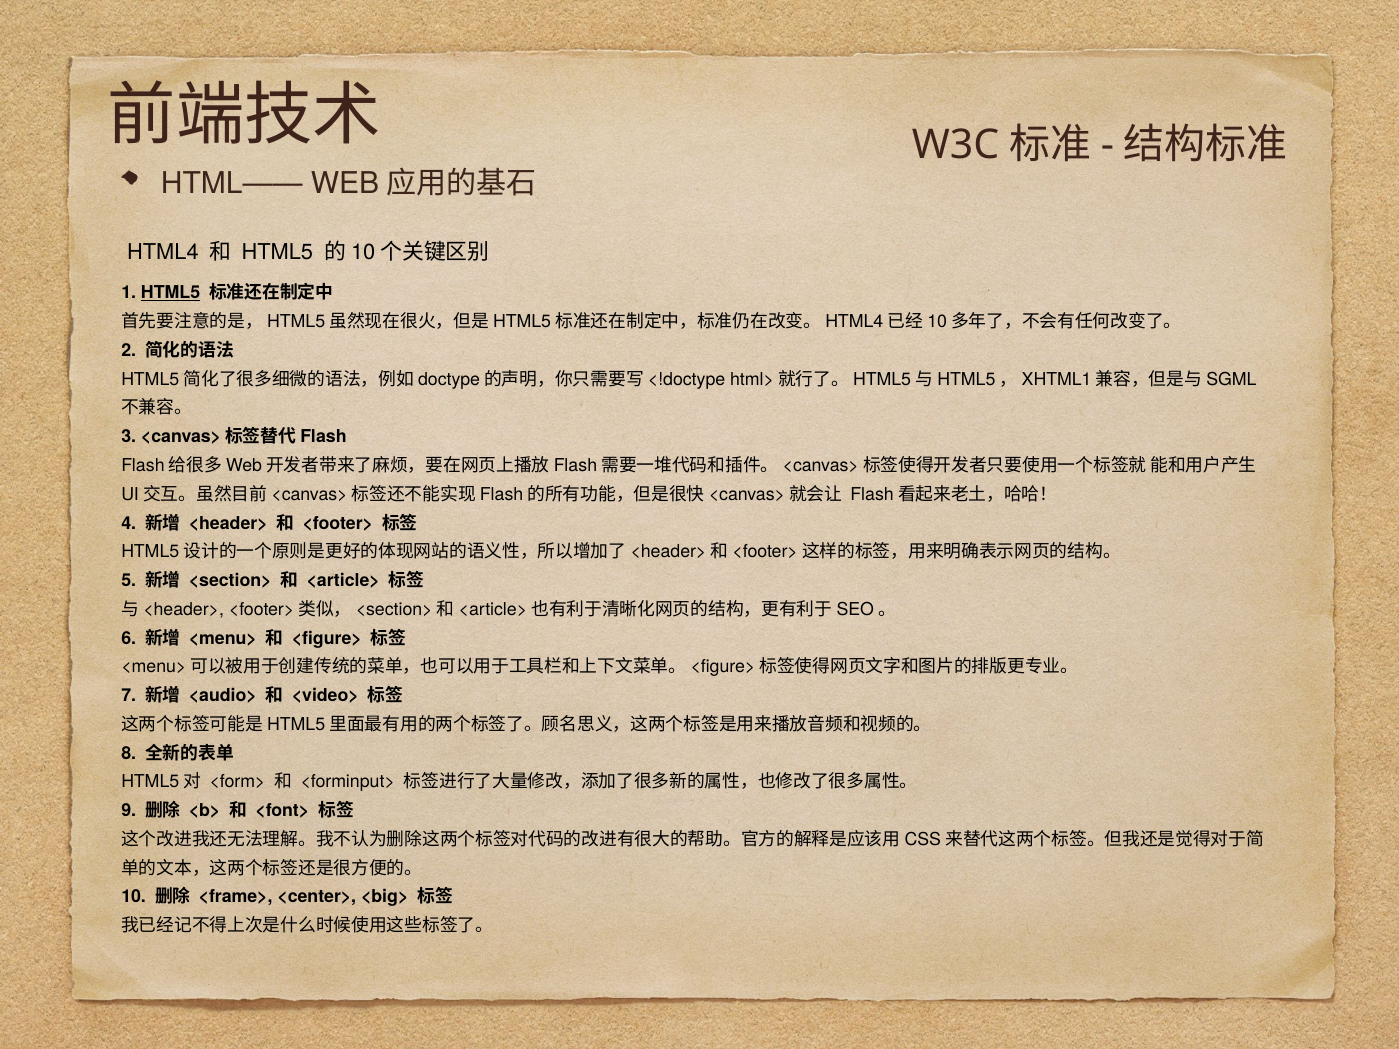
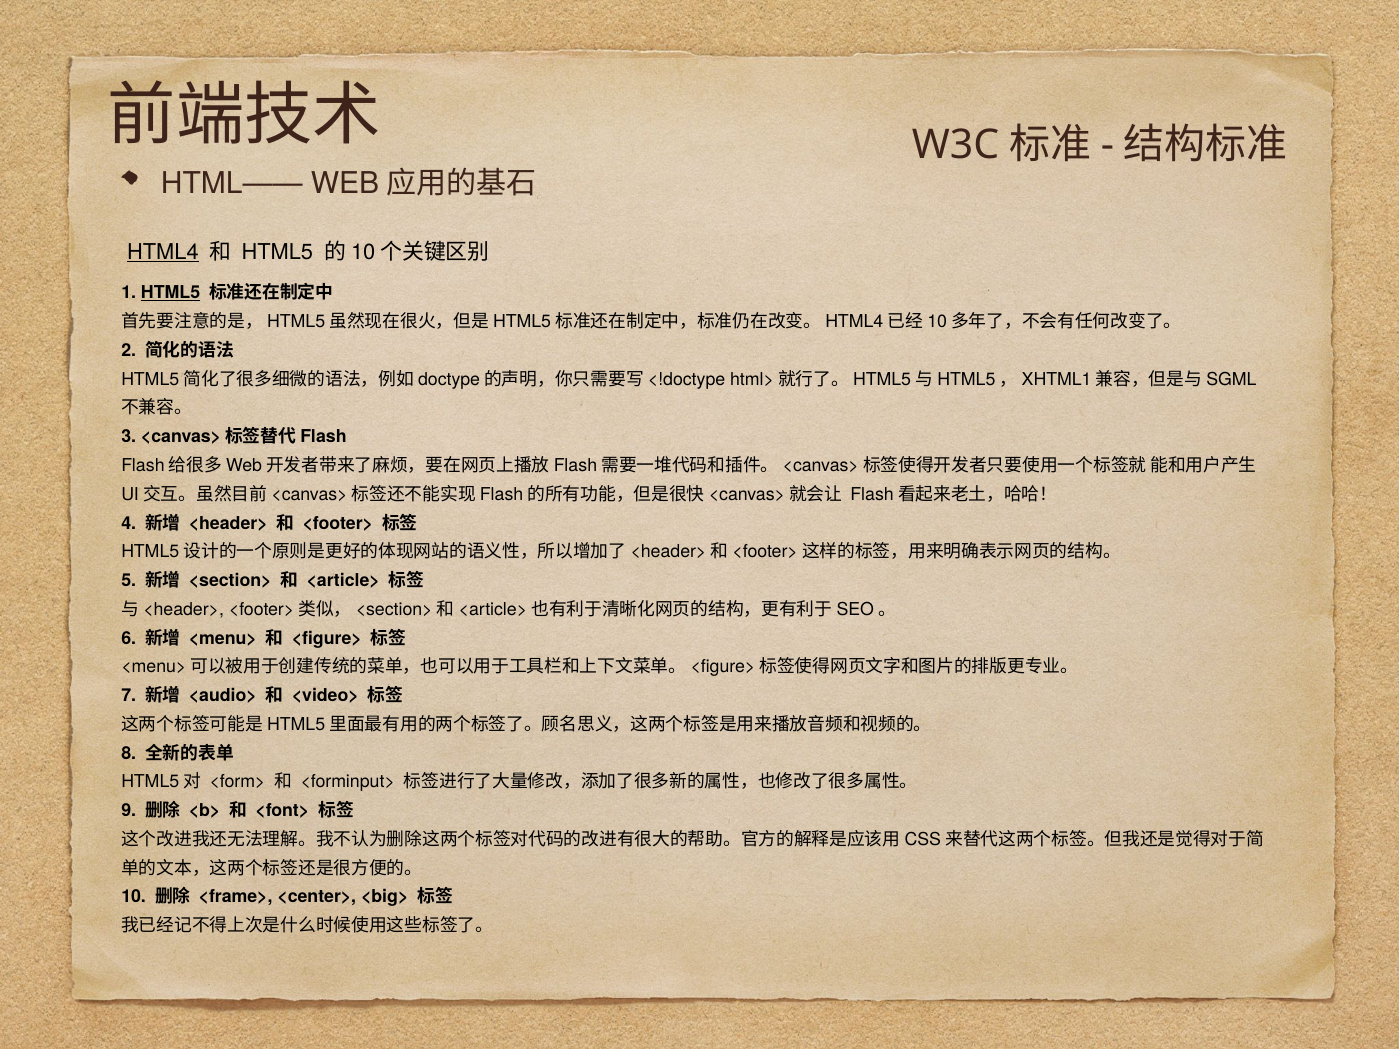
HTML4 underline: none -> present (163, 252)
